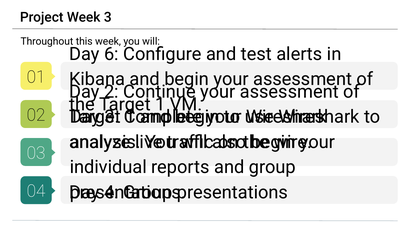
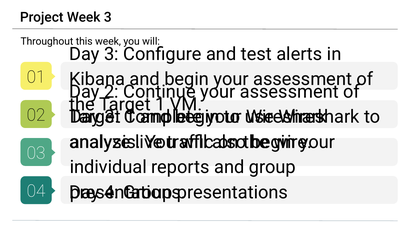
6: 6 -> 3 (111, 54)
